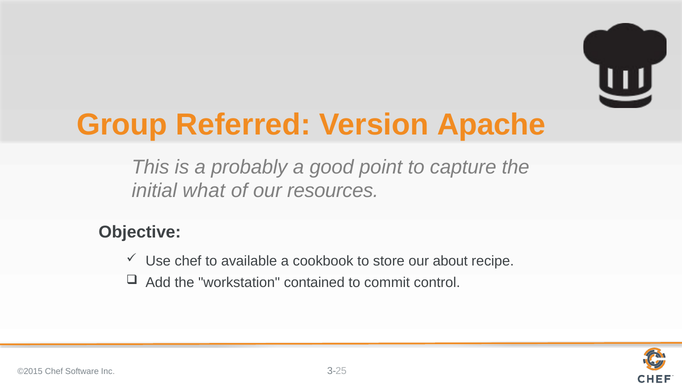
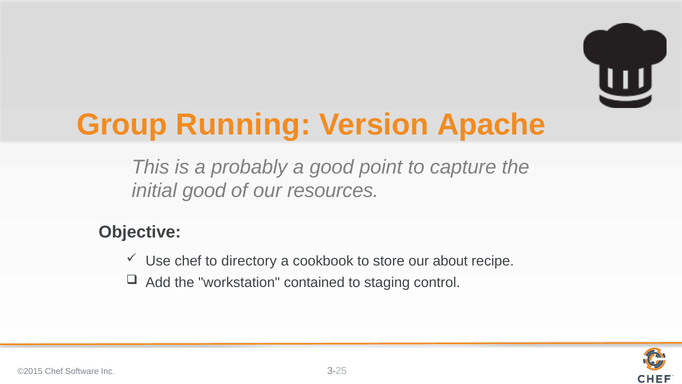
Referred: Referred -> Running (243, 125)
initial what: what -> good (204, 191)
available: available -> directory (249, 261)
commit: commit -> staging (387, 282)
